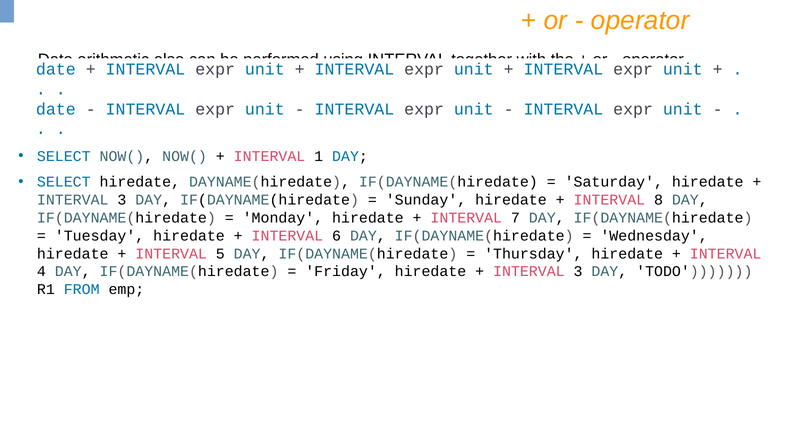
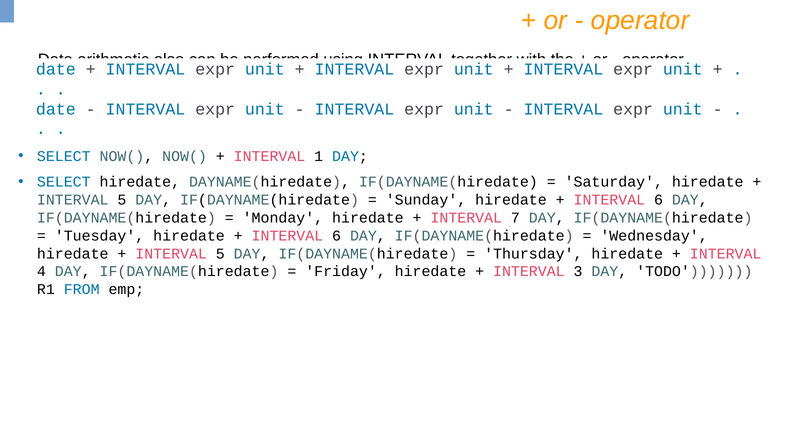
3: 3 -> 5 (122, 200)
8: 8 -> 6 (659, 200)
